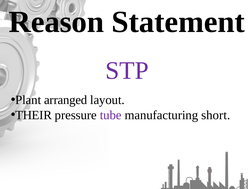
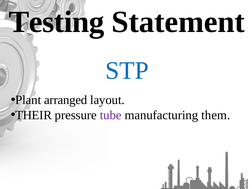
Reason: Reason -> Testing (56, 22)
STP colour: purple -> blue (127, 71)
short: short -> them (216, 115)
